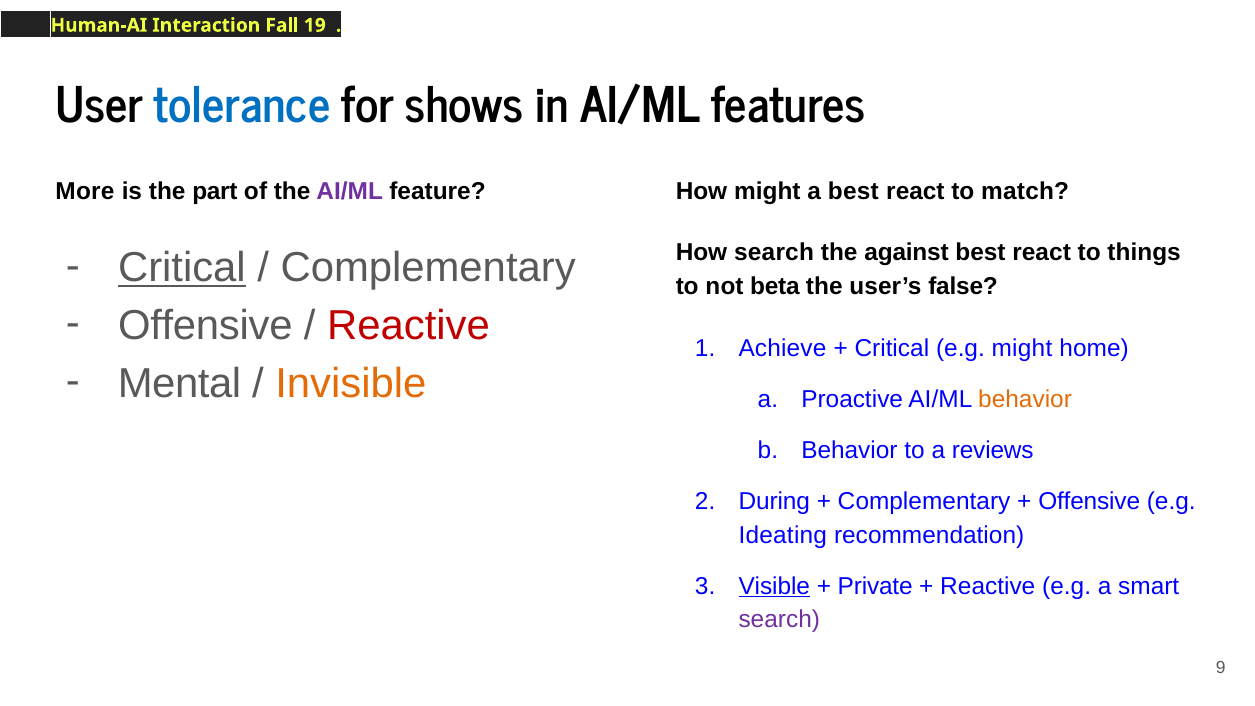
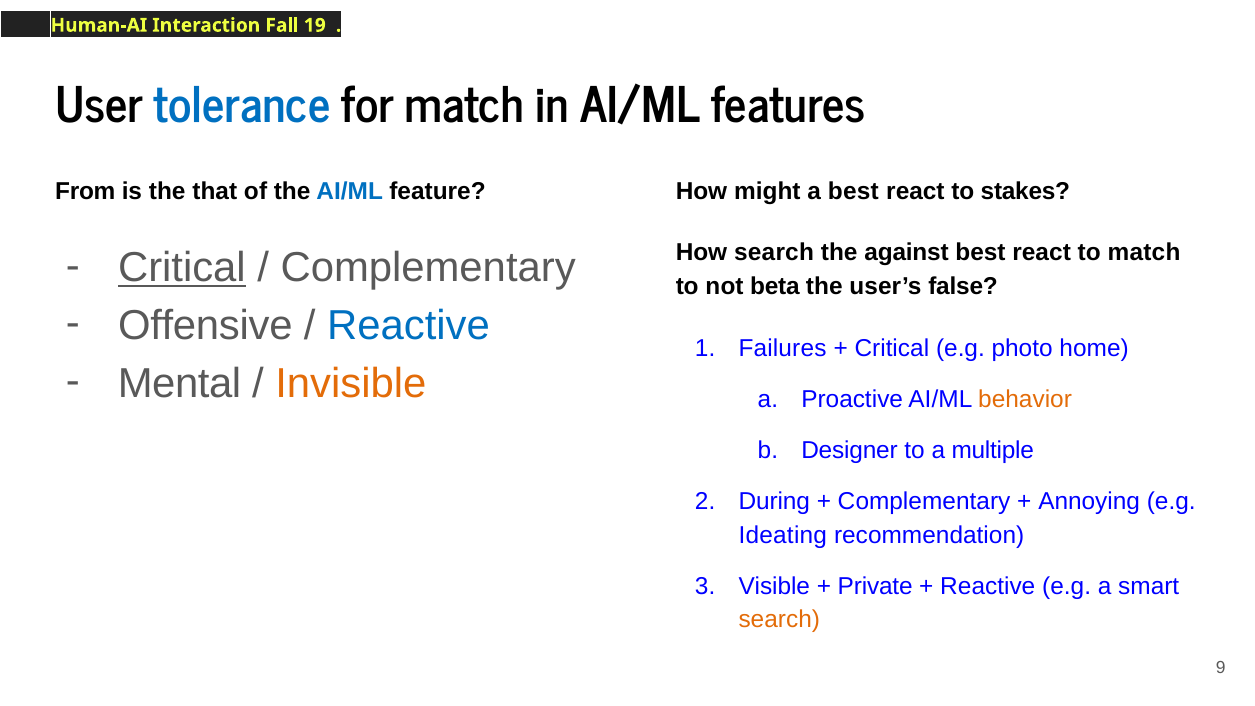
for shows: shows -> match (464, 106)
More: More -> From (85, 191)
part: part -> that (215, 191)
AI/ML colour: purple -> blue (350, 191)
match: match -> stakes (1025, 191)
to things: things -> match (1144, 253)
Reactive colour: red -> blue (409, 325)
Achieve: Achieve -> Failures (782, 348)
e.g might: might -> photo (1022, 348)
Behavior: Behavior -> Designer (850, 450)
reviews: reviews -> multiple (993, 450)
Offensive: Offensive -> Annoying (1089, 501)
Visible underline: present -> none (774, 586)
search colour: purple -> orange (779, 620)
